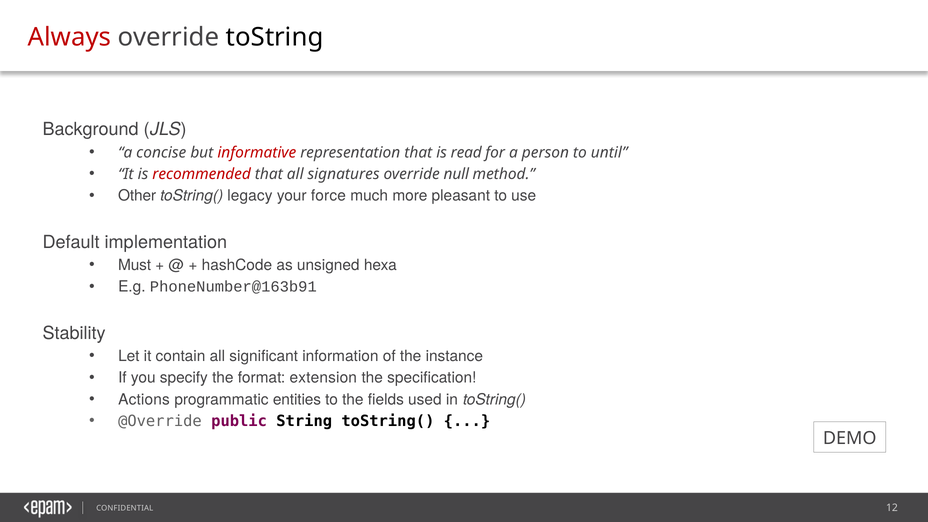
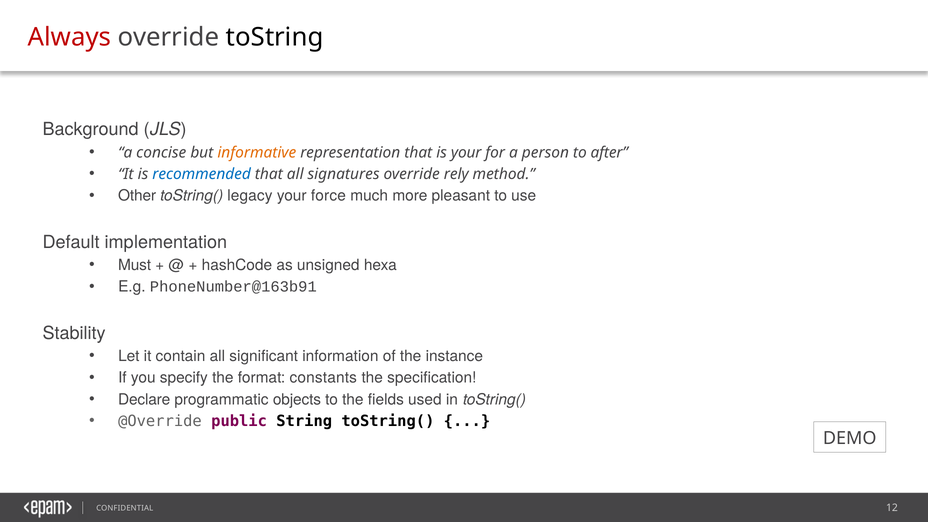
informative colour: red -> orange (257, 152)
is read: read -> your (466, 152)
until: until -> after (609, 152)
recommended colour: red -> blue (202, 174)
null: null -> rely (456, 174)
extension: extension -> constants (323, 378)
Actions: Actions -> Declare (144, 399)
entities: entities -> objects (297, 399)
